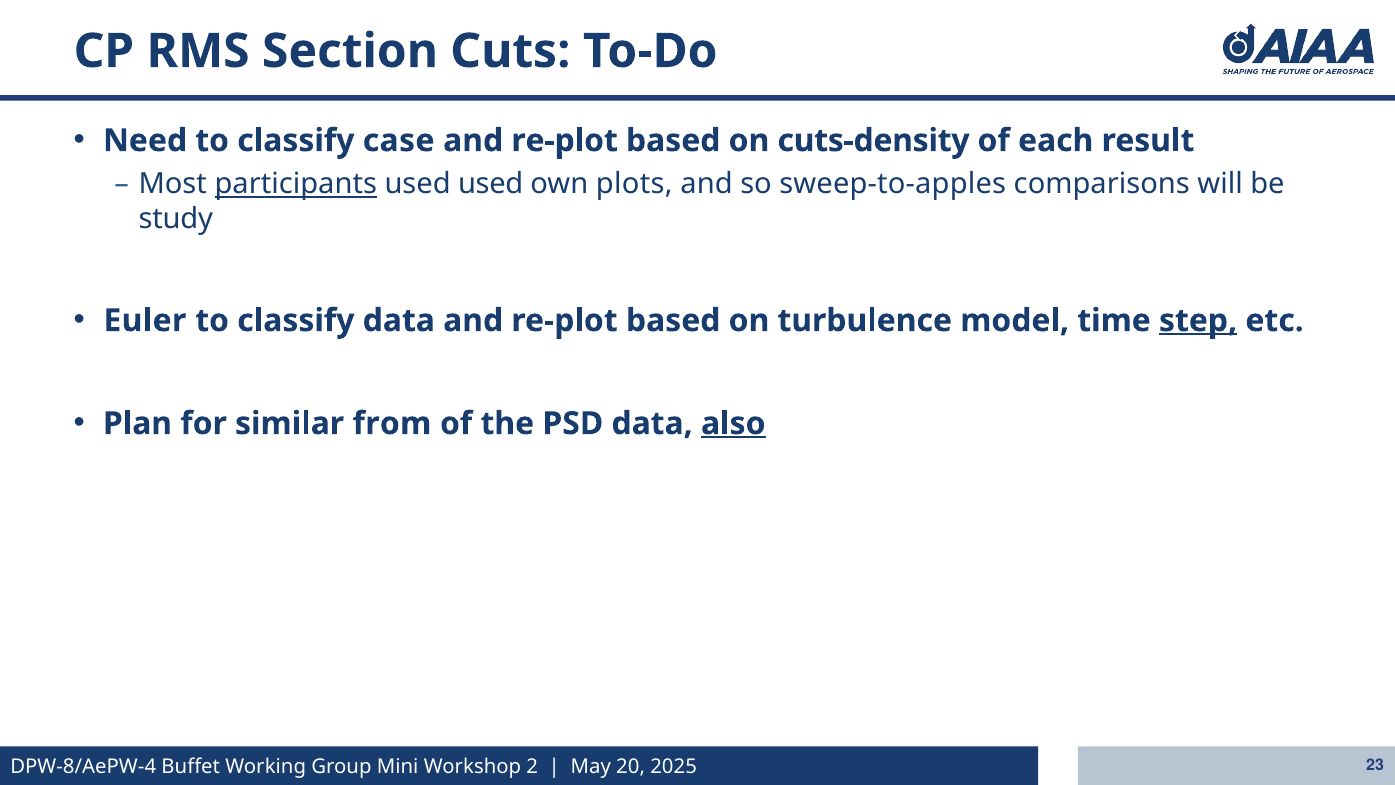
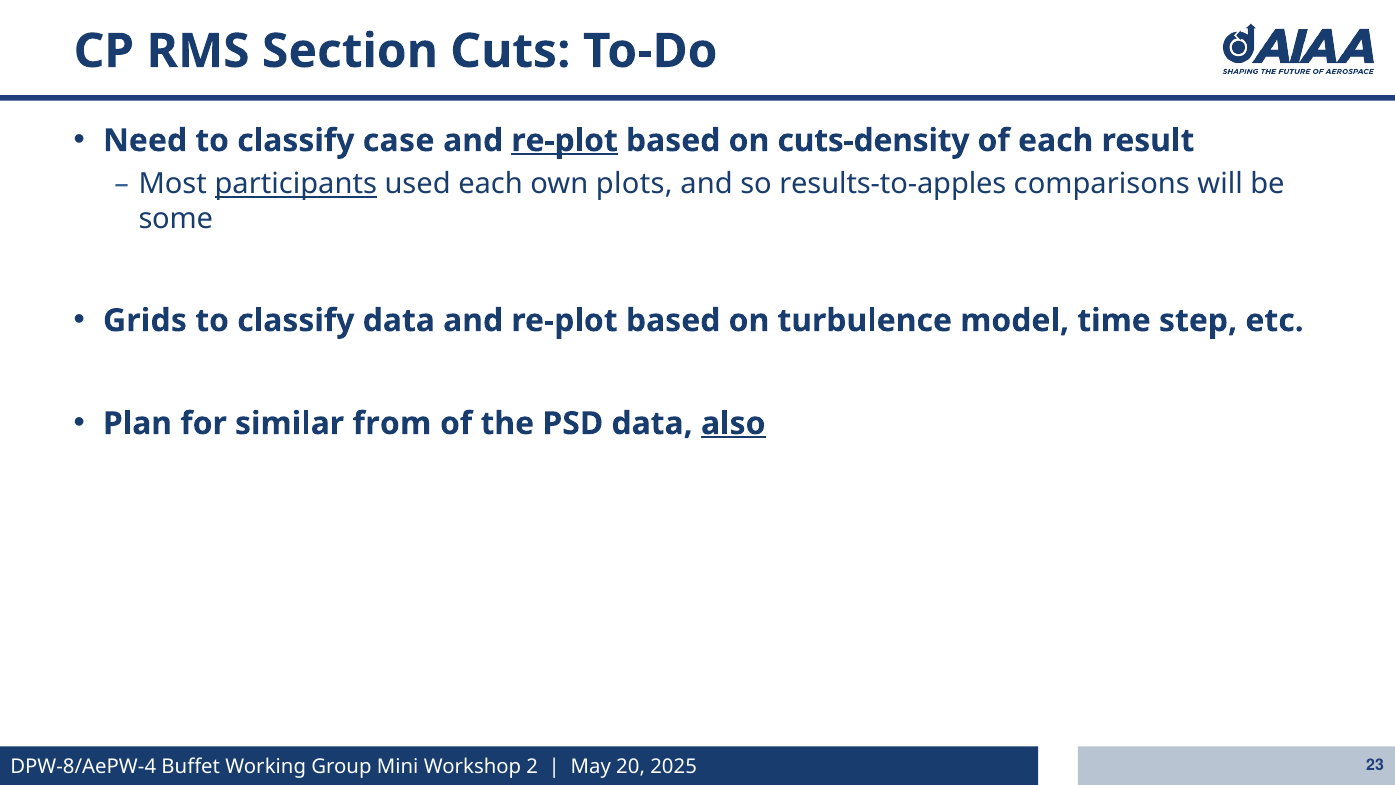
re-plot underline: none -> present (565, 141)
used used: used -> each (491, 184)
sweep-to-apples: sweep-to-apples -> results-to-apples (893, 184)
study: study -> some (176, 219)
Euler: Euler -> Grids (145, 320)
step underline: present -> none (1198, 320)
